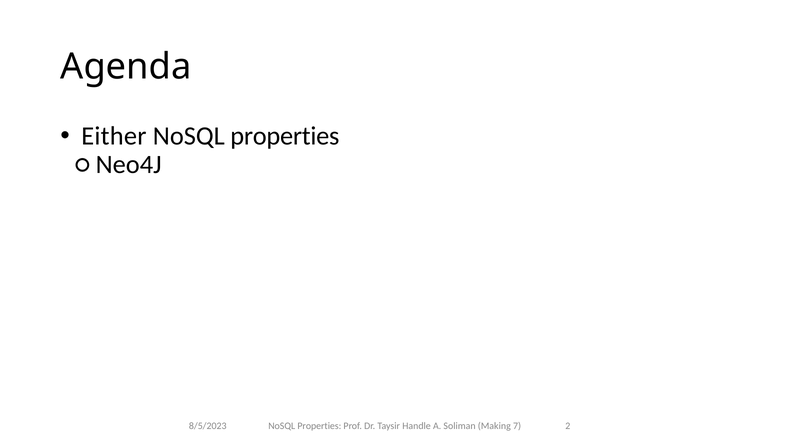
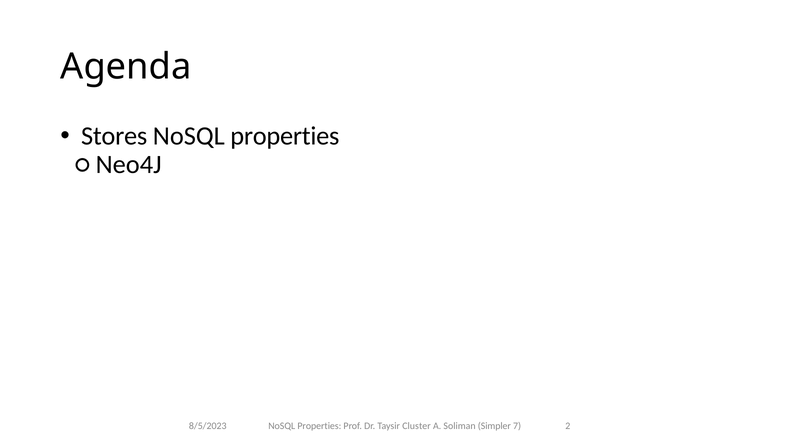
Either: Either -> Stores (114, 136)
Handle: Handle -> Cluster (416, 425)
Making: Making -> Simpler (494, 425)
